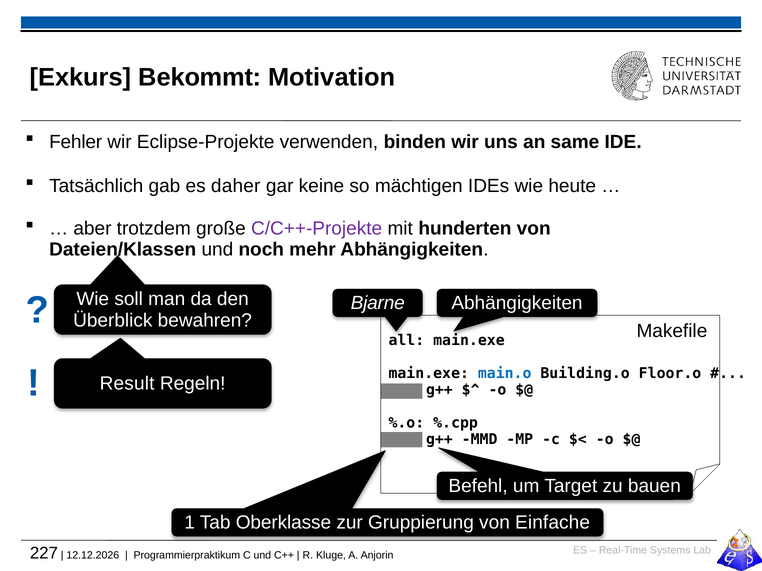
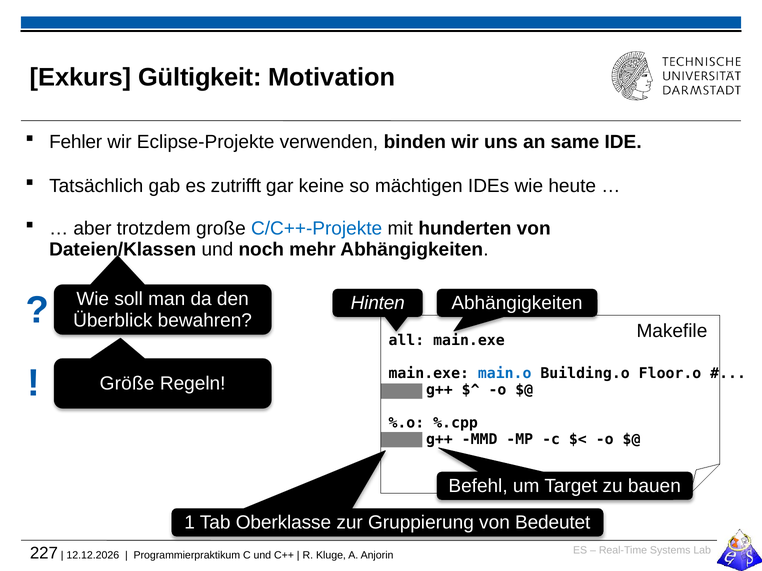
Bekommt: Bekommt -> Gültigkeit (200, 77)
daher: daher -> zutrifft (236, 186)
C/C++-Projekte colour: purple -> blue (317, 229)
Bjarne: Bjarne -> Hinten (378, 303)
Result: Result -> Größe (127, 384)
Einfache: Einfache -> Bedeutet (553, 523)
